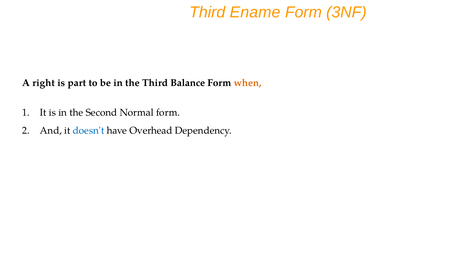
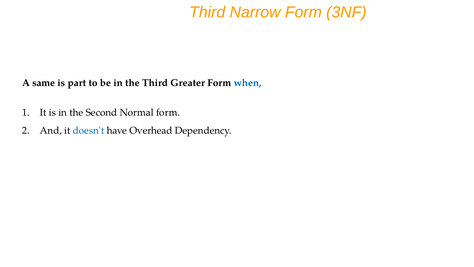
Ename: Ename -> Narrow (255, 12)
right: right -> same (44, 83)
Balance: Balance -> Greater (188, 83)
when colour: orange -> blue (248, 83)
